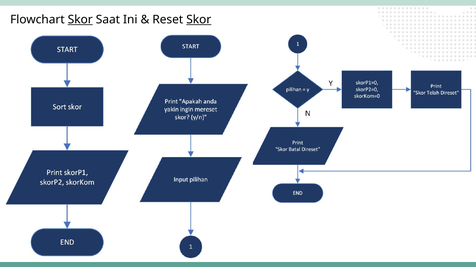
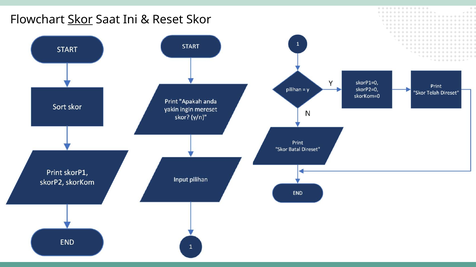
Skor underline: present -> none (199, 20)
